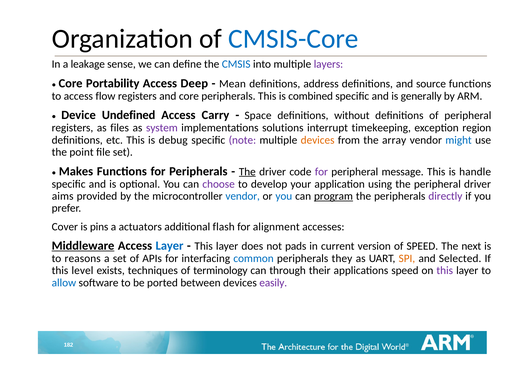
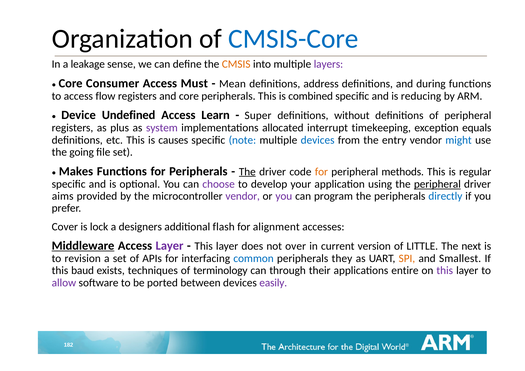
CMSIS colour: blue -> orange (236, 64)
Portability: Portability -> Consumer (113, 83)
Deep: Deep -> Must (194, 83)
source: source -> during (431, 84)
generally: generally -> reducing (421, 96)
Carry: Carry -> Learn (216, 115)
Space: Space -> Super (258, 116)
files: files -> plus (120, 128)
solutions: solutions -> allocated (283, 128)
region: region -> equals (477, 128)
debug: debug -> causes (173, 140)
note colour: purple -> blue (242, 140)
devices colour: orange -> blue (318, 140)
array: array -> entry (394, 140)
point: point -> going (82, 152)
for colour: purple -> orange (321, 172)
message: message -> methods (403, 172)
handle: handle -> regular (475, 172)
peripheral underline: none -> present (437, 184)
vendor colour: blue -> purple (243, 196)
you colour: blue -> purple (284, 196)
program underline: present -> none (334, 196)
directly colour: purple -> blue (445, 196)
pins: pins -> lock (99, 227)
actuators: actuators -> designers (140, 227)
Layer colour: blue -> purple (170, 246)
pads: pads -> over (296, 246)
of SPEED: SPEED -> LITTLE (422, 246)
reasons: reasons -> revision (83, 258)
Selected: Selected -> Smallest (460, 258)
level: level -> baud (83, 271)
applications speed: speed -> entire (405, 271)
allow colour: blue -> purple (64, 283)
